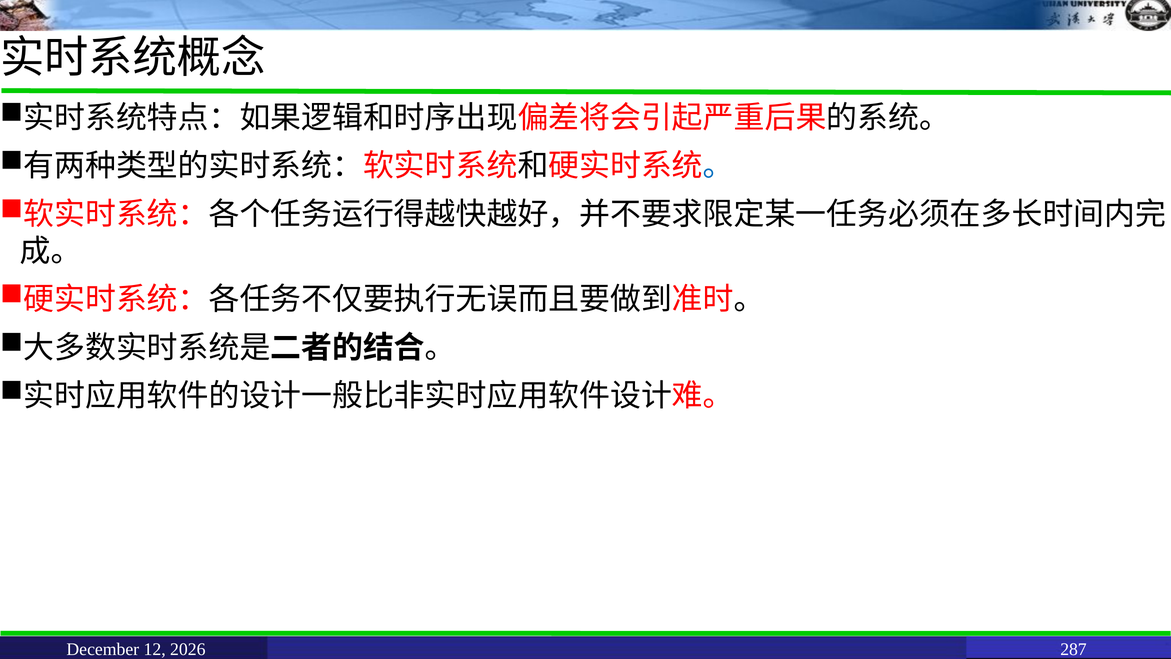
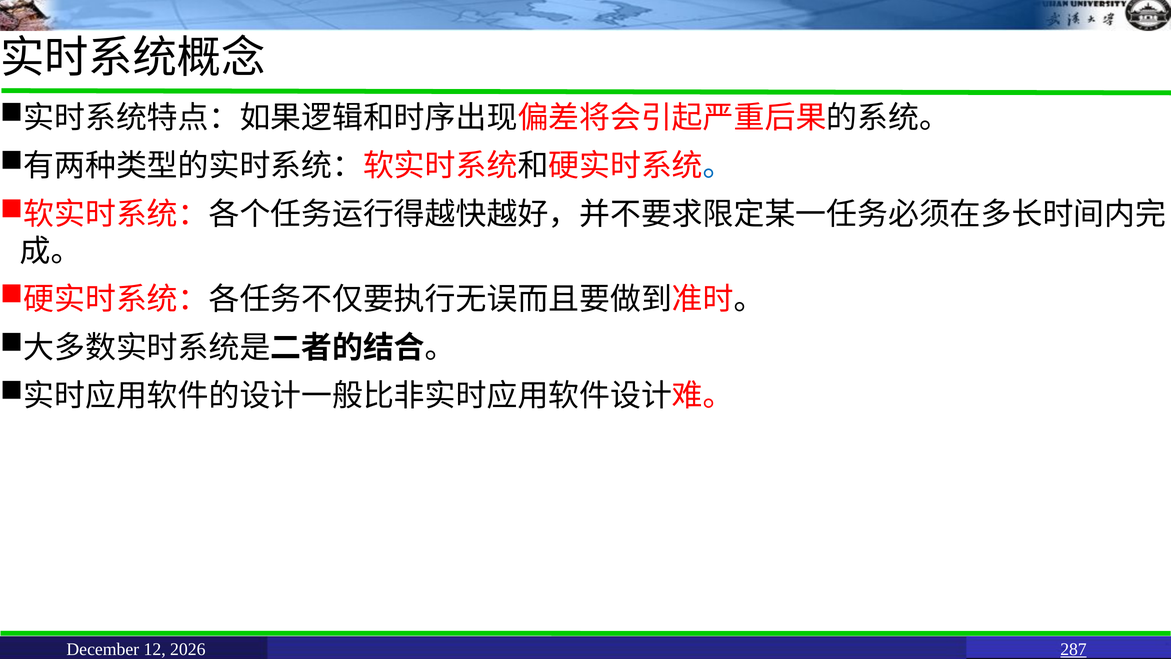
287 underline: none -> present (1074, 649)
